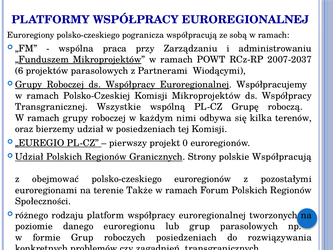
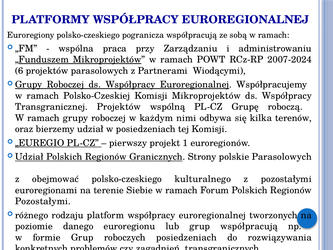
2007-2037: 2007-2037 -> 2007-2024 (290, 60)
Transgranicznej Wszystkie: Wszystkie -> Projektów (119, 107)
0: 0 -> 1 (185, 143)
polskie Współpracują: Współpracują -> Parasolowych (282, 157)
polsko-czeskiego euroregionów: euroregionów -> kulturalnego (203, 179)
Także: Także -> Siebie (140, 190)
Społeczności: Społeczności -> Pozostałymi (43, 201)
grup parasolowych: parasolowych -> współpracują (249, 226)
